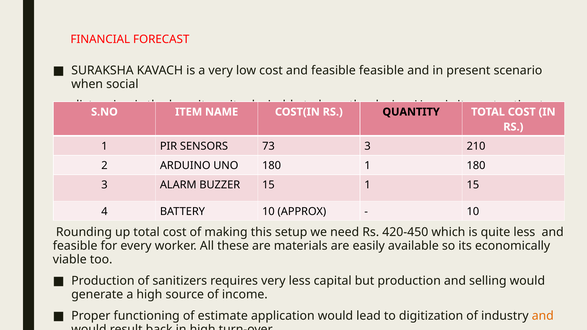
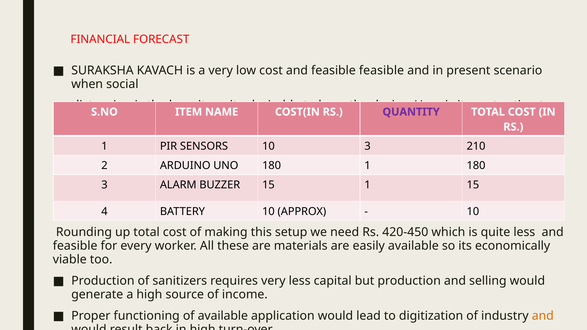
QUANTITY colour: black -> purple (411, 112)
SENSORS 73: 73 -> 10 (268, 146)
of estimate: estimate -> available (223, 316)
